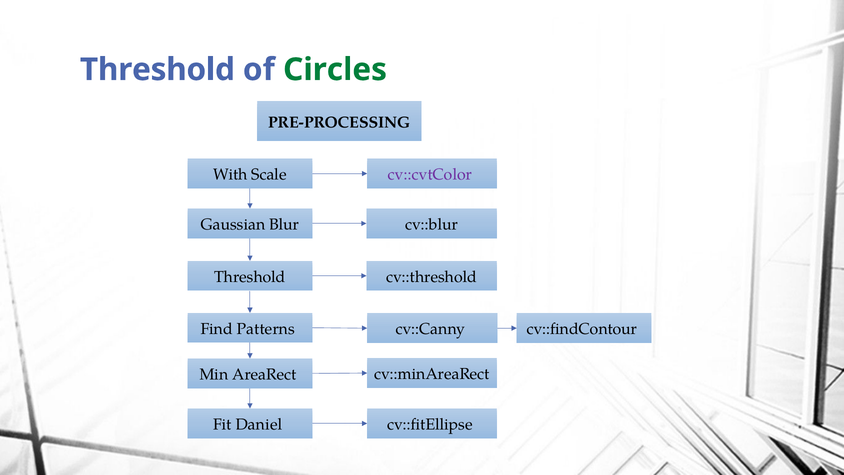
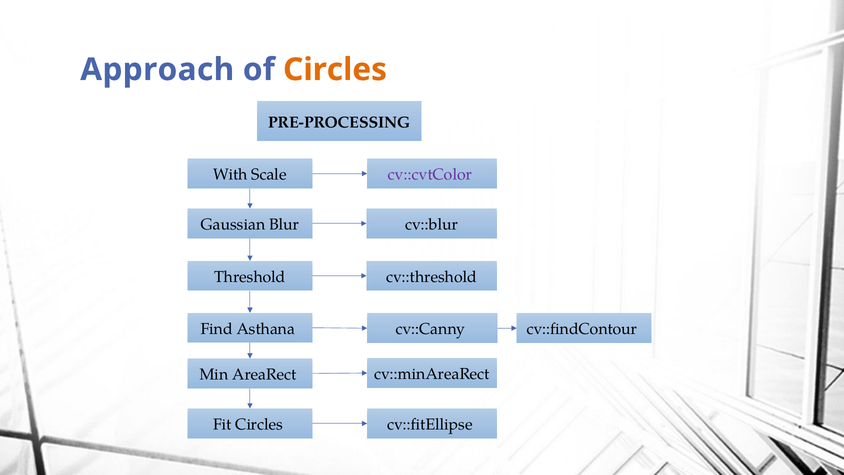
Threshold: Threshold -> Approach (157, 70)
Circles colour: green -> orange (335, 70)
Patterns: Patterns -> Asthana (266, 329)
Fit Daniel: Daniel -> Circles (259, 424)
